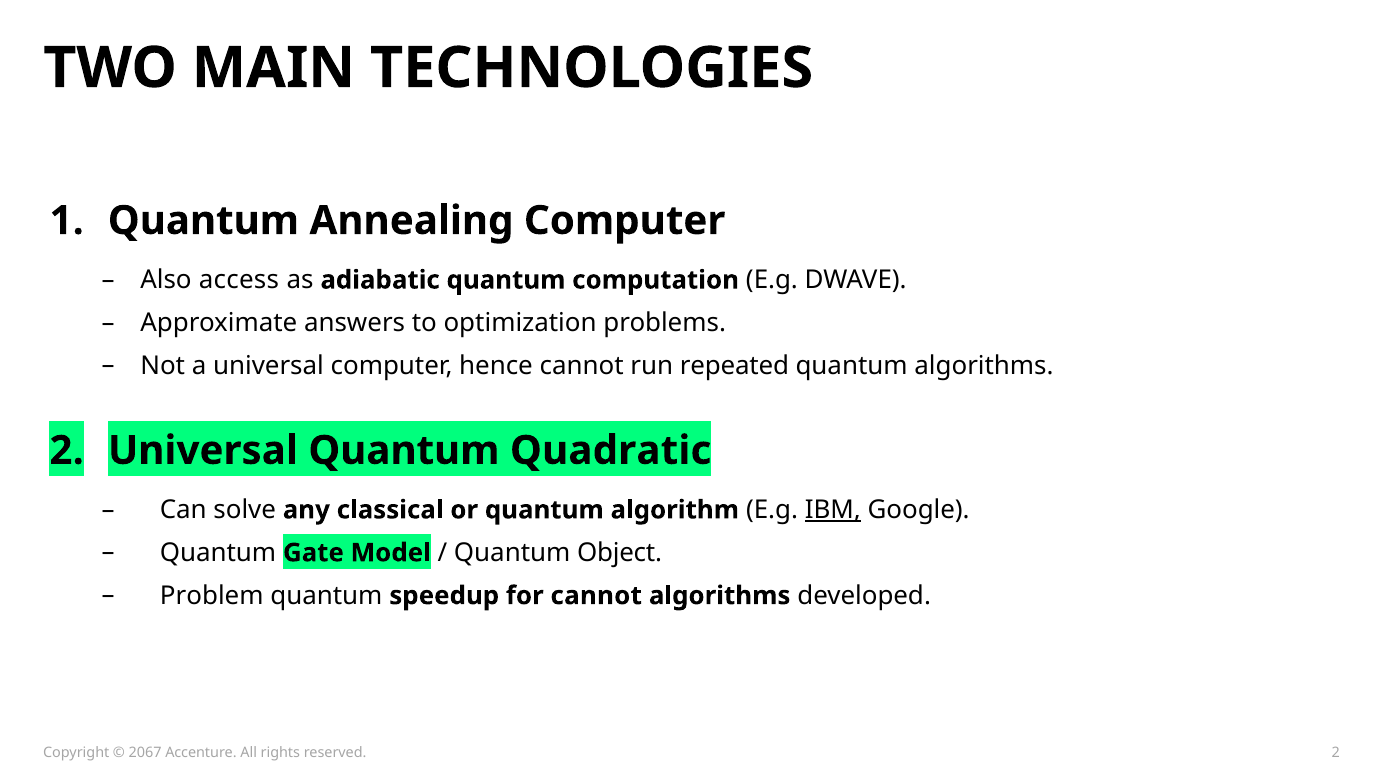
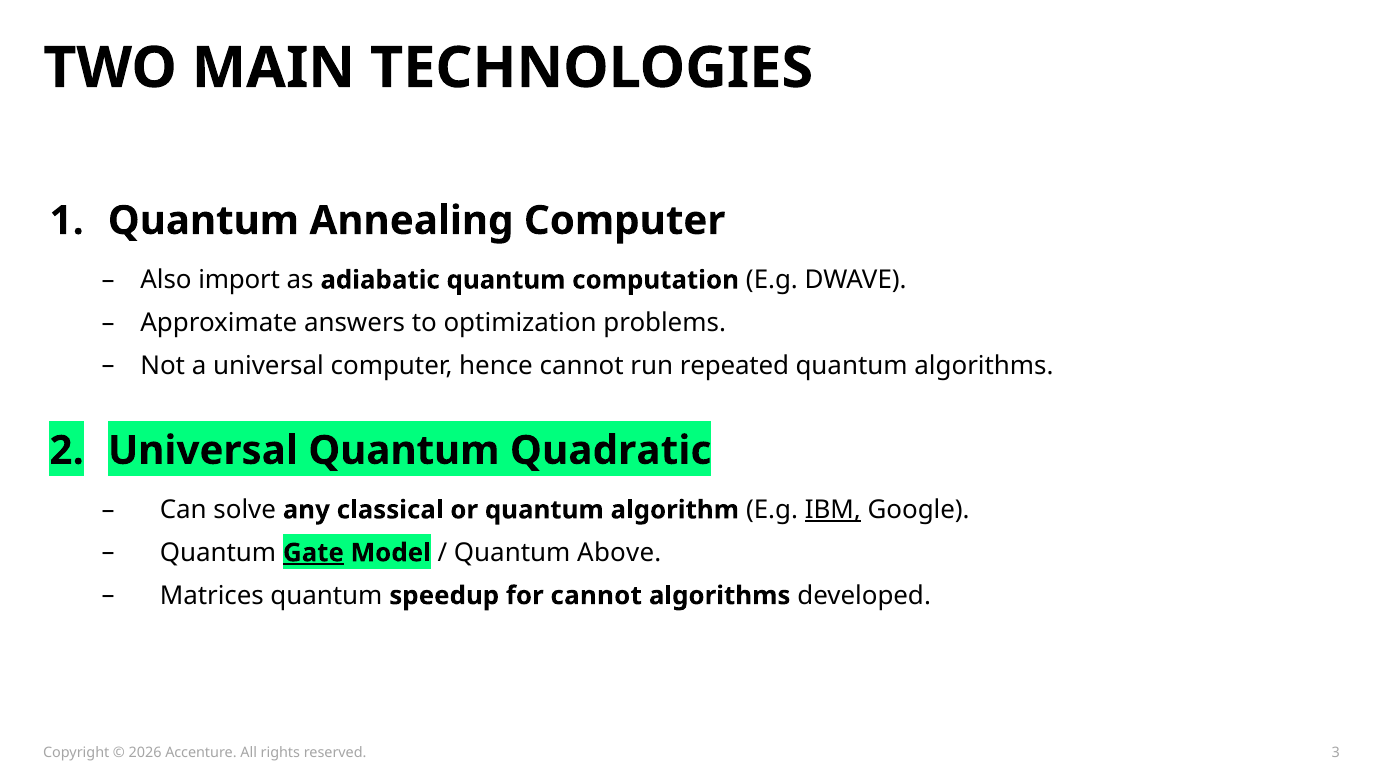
access: access -> import (239, 280)
Gate underline: none -> present (313, 553)
Object: Object -> Above (619, 553)
Problem: Problem -> Matrices (212, 596)
2067: 2067 -> 2026 (145, 753)
reserved 2: 2 -> 3 (1336, 753)
